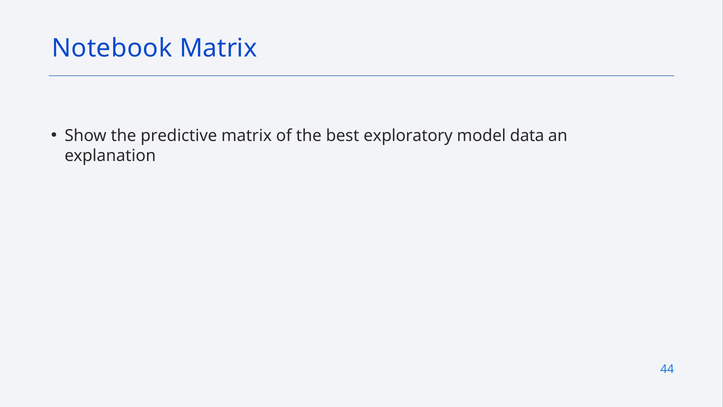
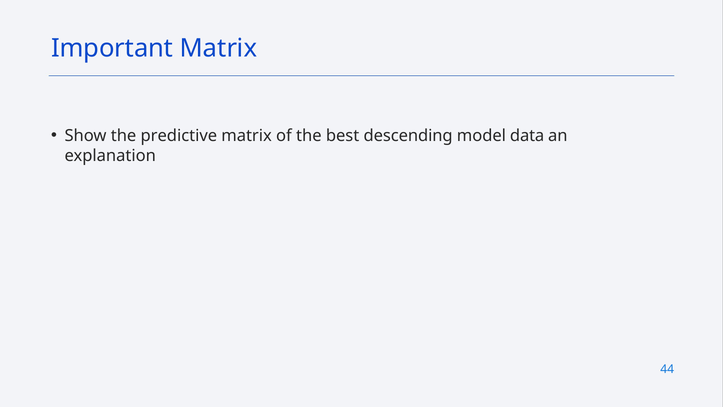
Notebook: Notebook -> Important (112, 48)
exploratory: exploratory -> descending (408, 136)
